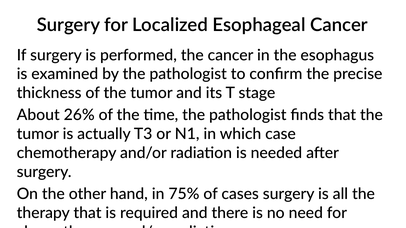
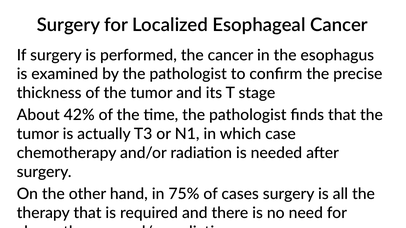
26%: 26% -> 42% (79, 115)
